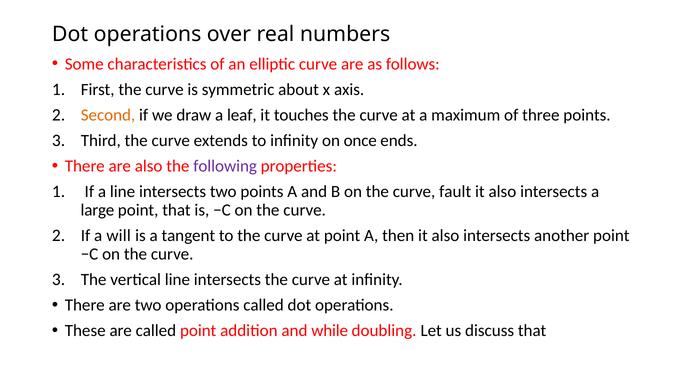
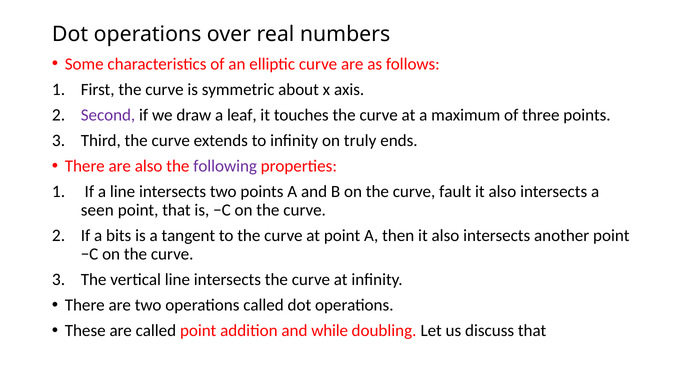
Second colour: orange -> purple (108, 115)
once: once -> truly (360, 140)
large: large -> seen (97, 210)
will: will -> bits (119, 235)
